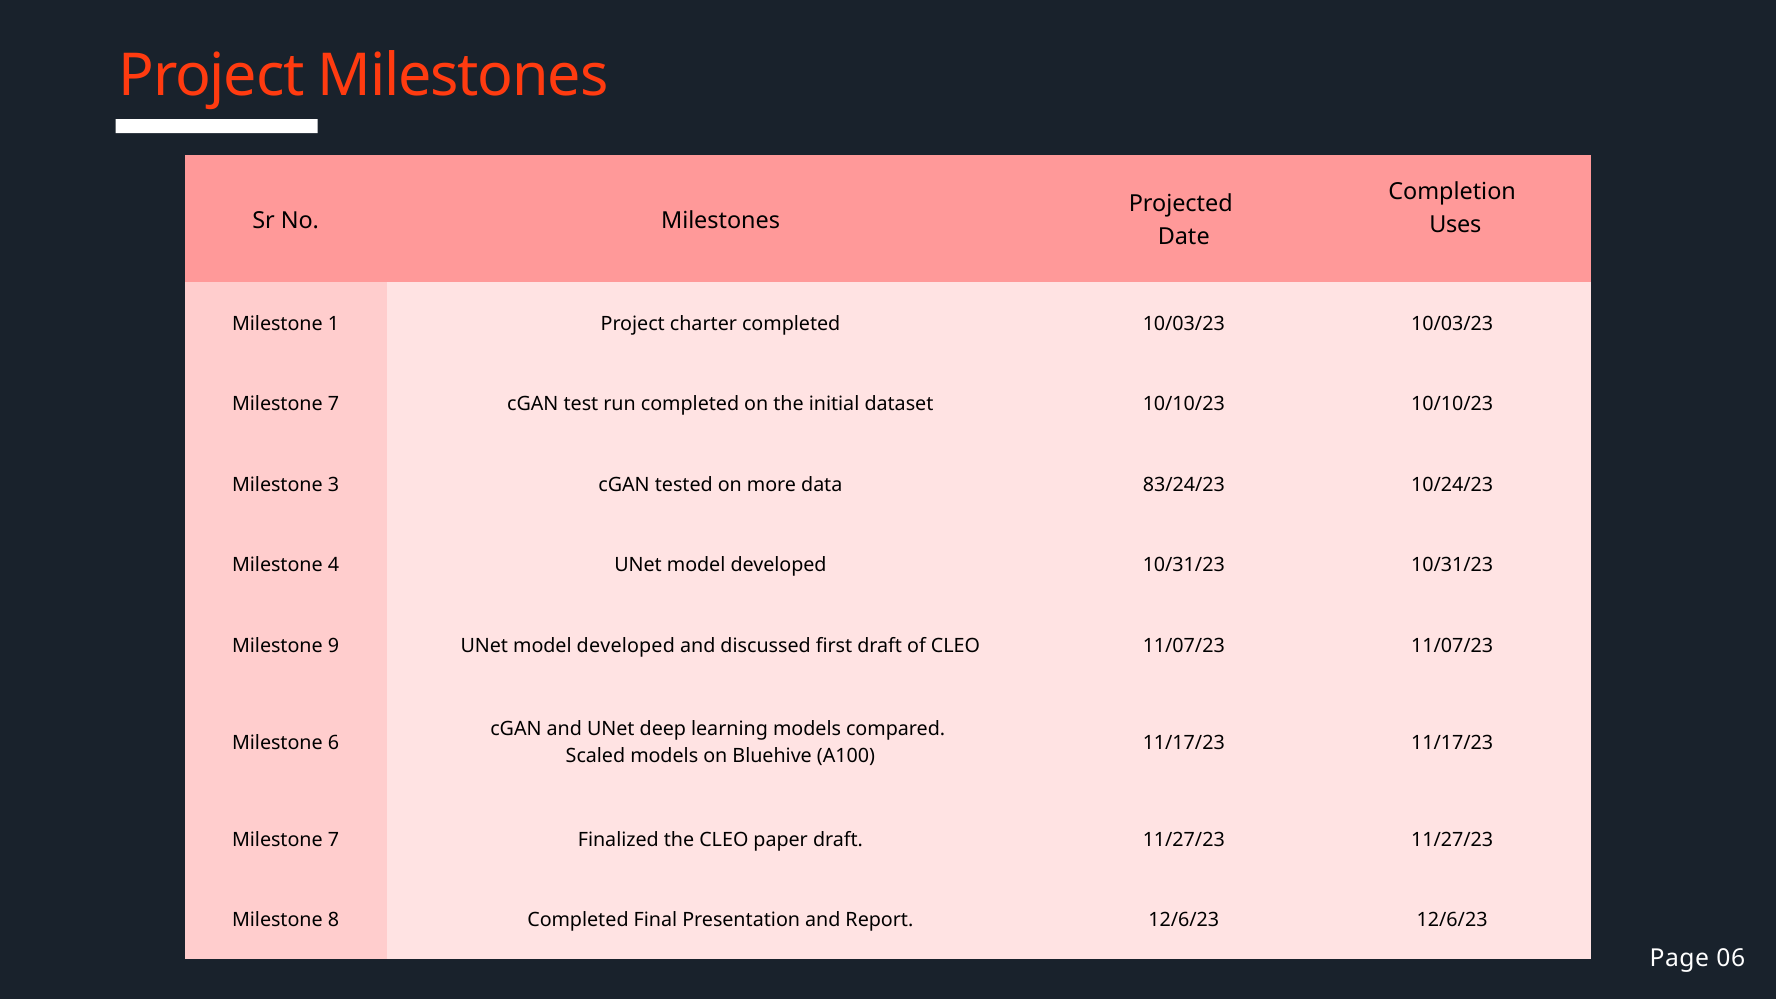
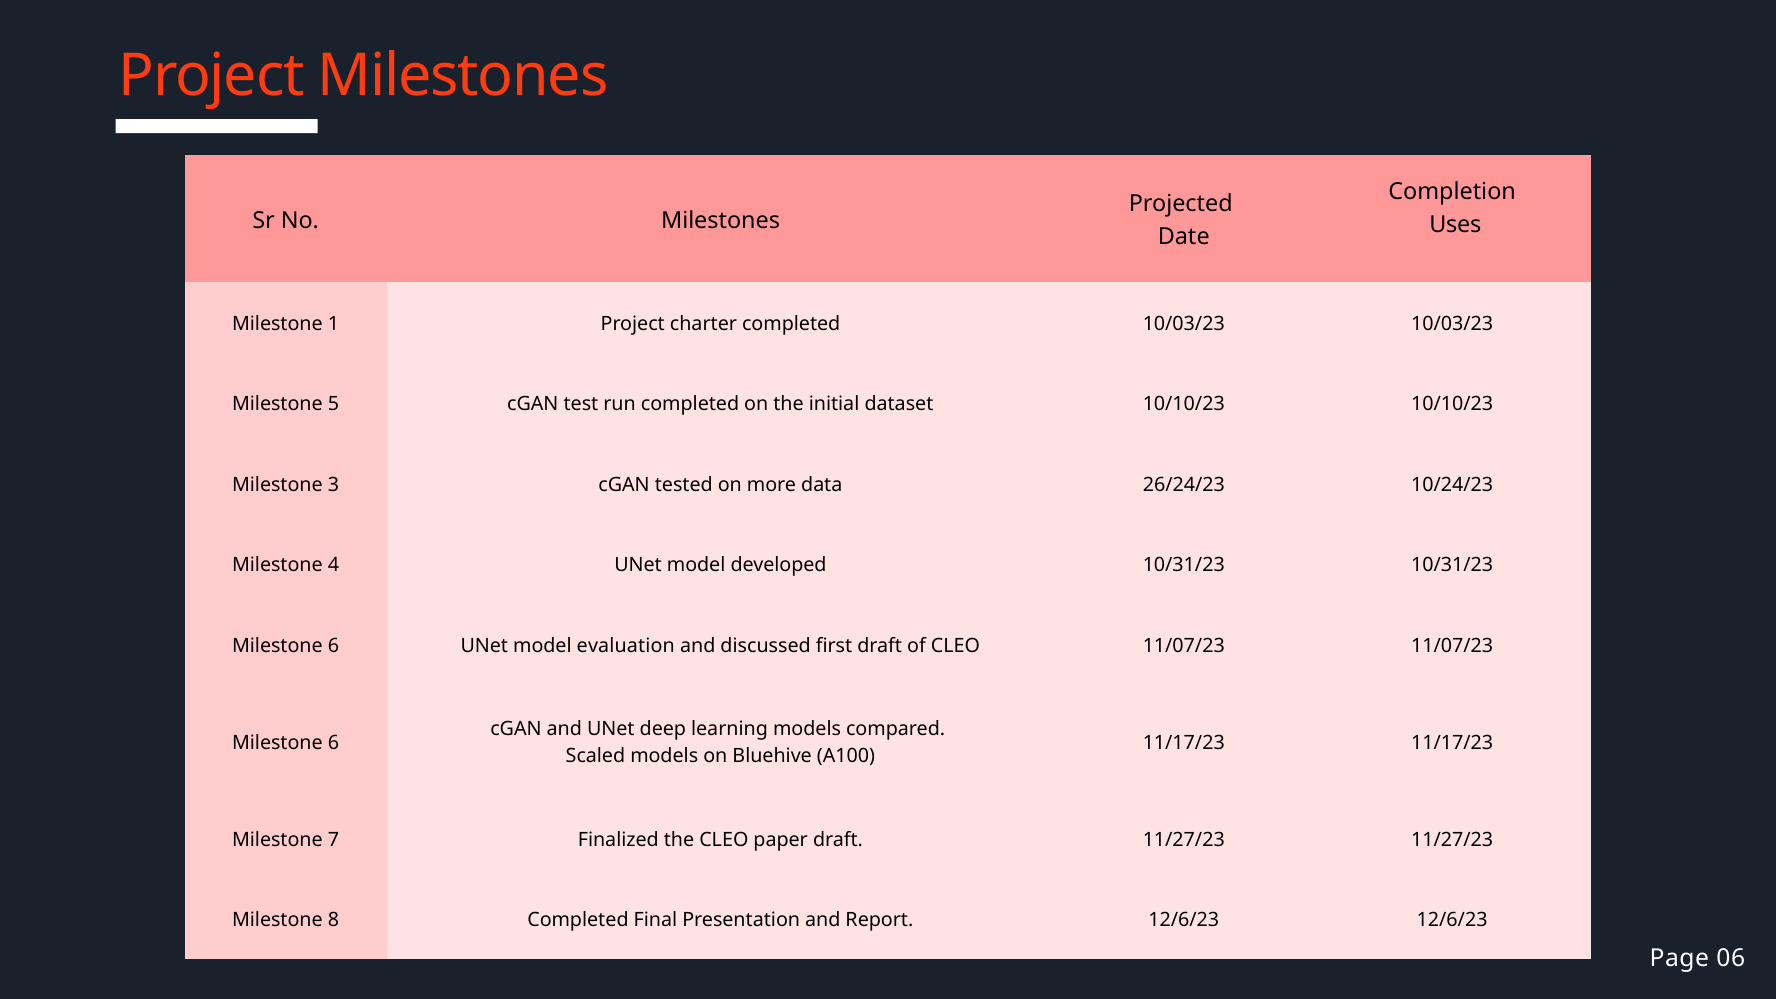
7: 7 -> 5 (334, 404)
83/24/23: 83/24/23 -> 26/24/23 (1184, 485)
9: 9 -> 6 (334, 646)
developed: developed -> evaluation (626, 646)
